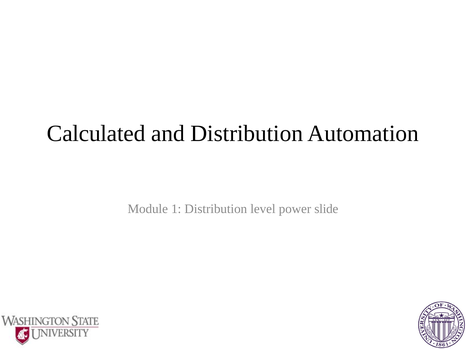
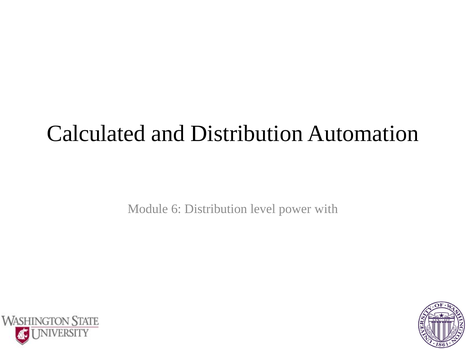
Module 1: 1 -> 6 (176, 209)
slide: slide -> with (326, 209)
